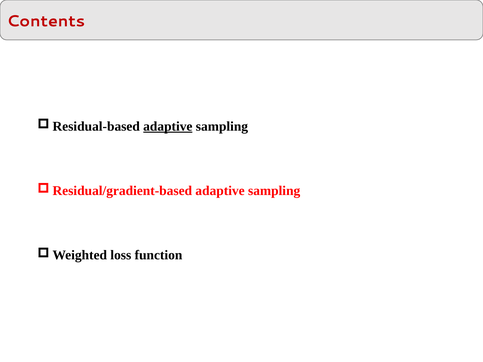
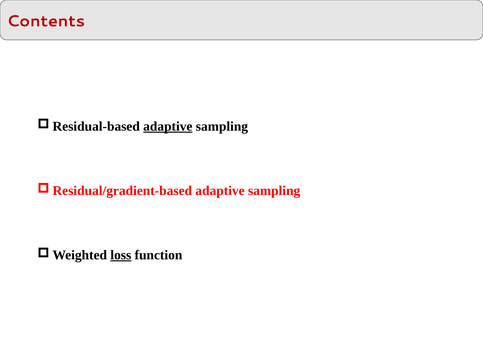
loss underline: none -> present (121, 255)
